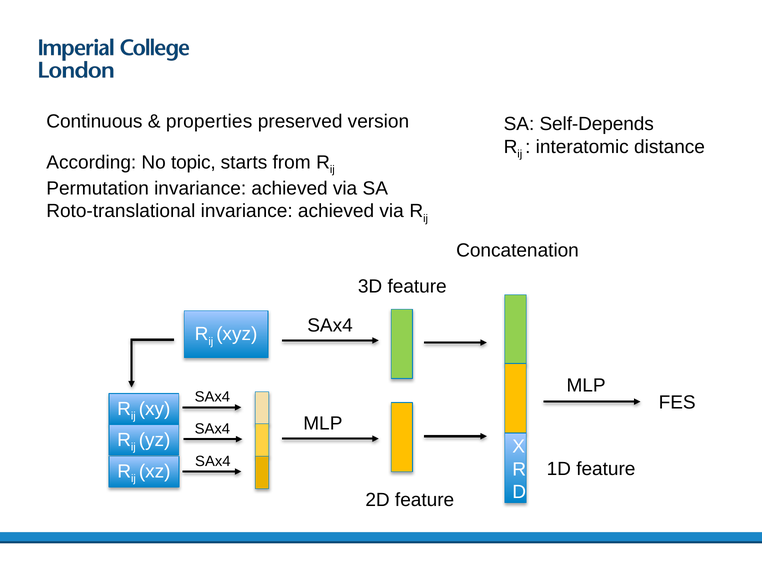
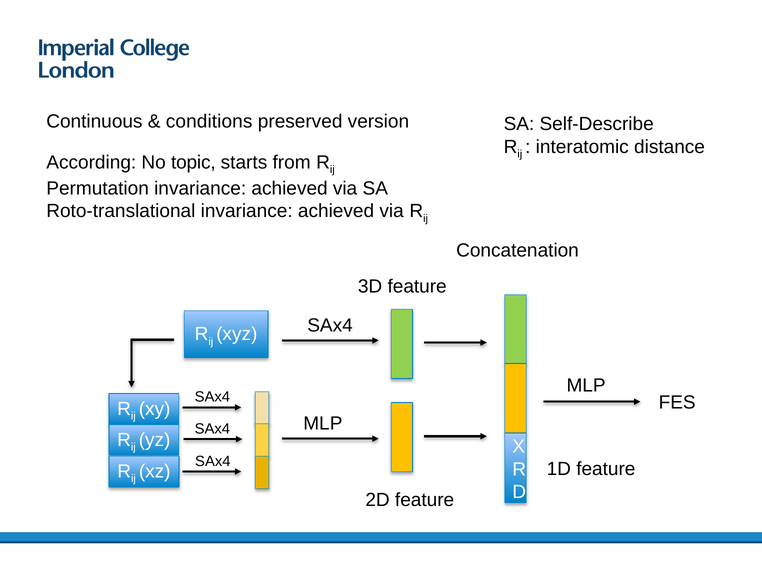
properties: properties -> conditions (209, 121)
Self-Depends: Self-Depends -> Self-Describe (597, 124)
